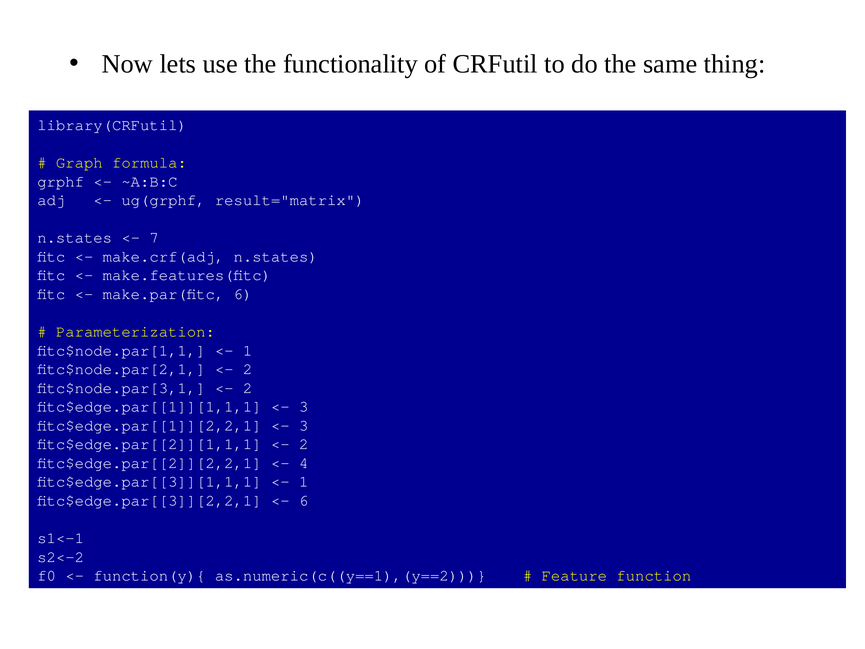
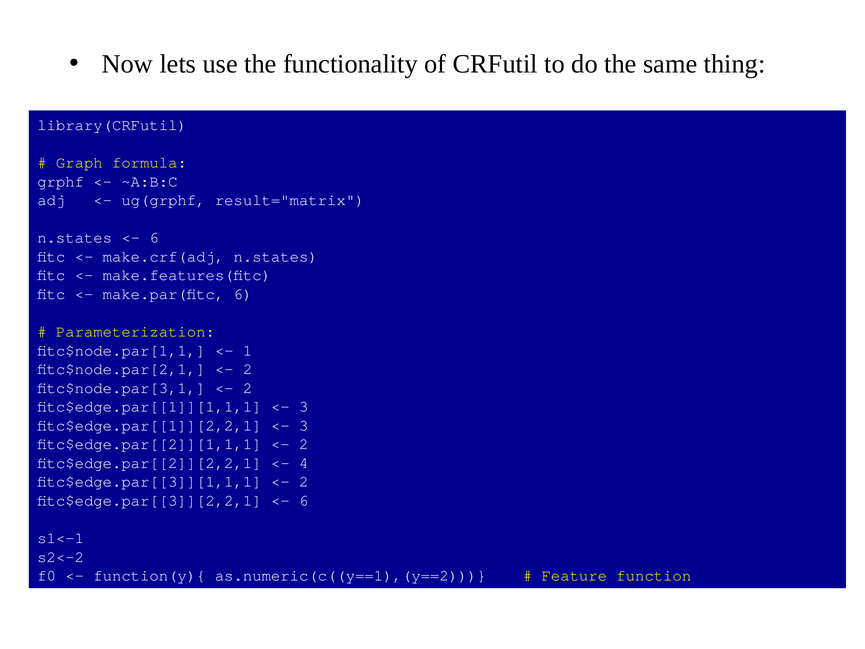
7: 7 -> 6 (154, 238)
1: 1 -> 2 (304, 482)
